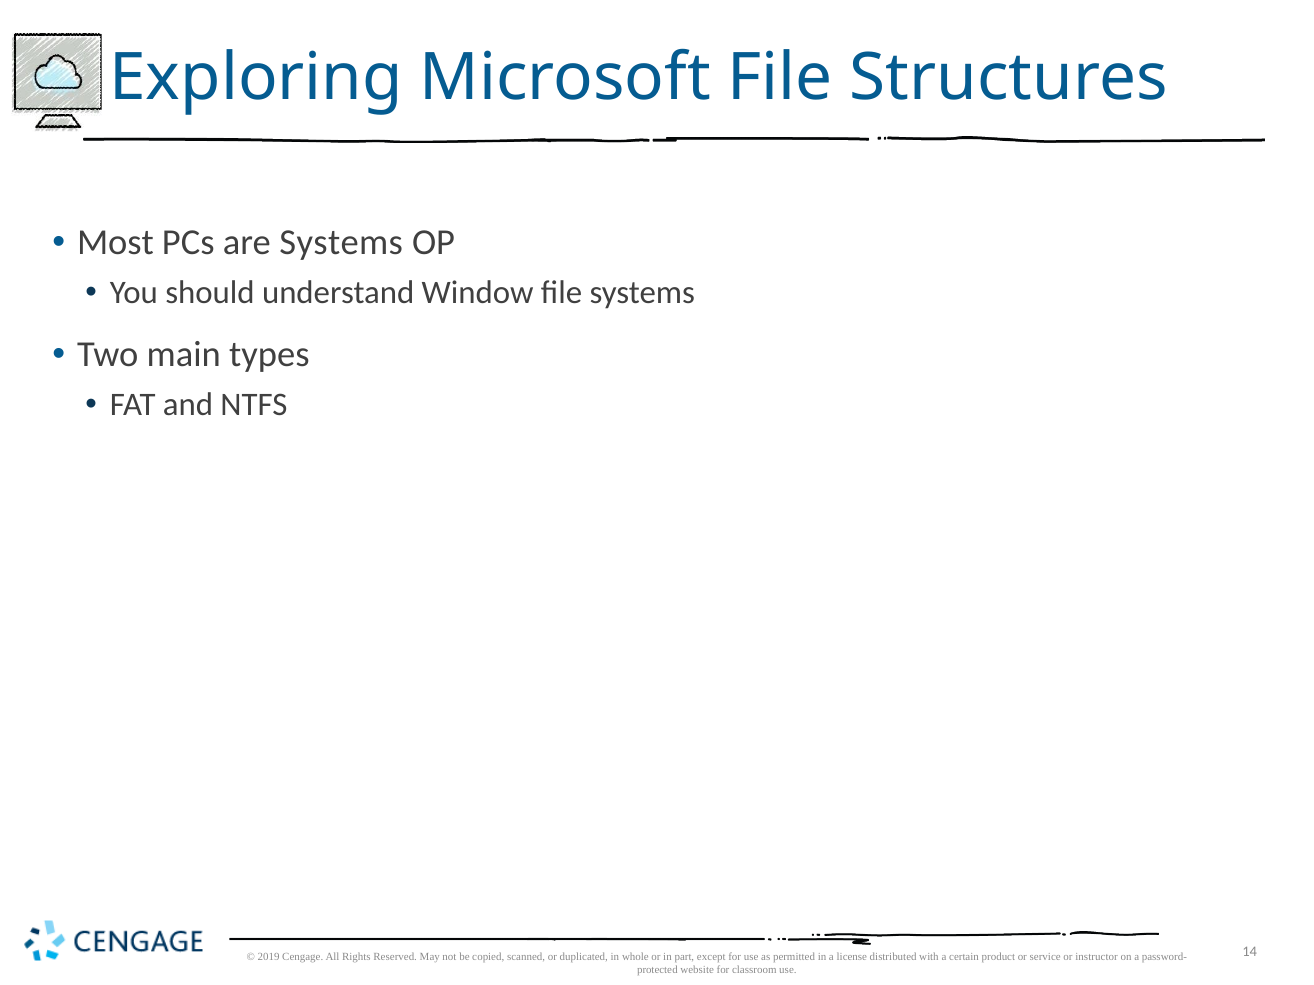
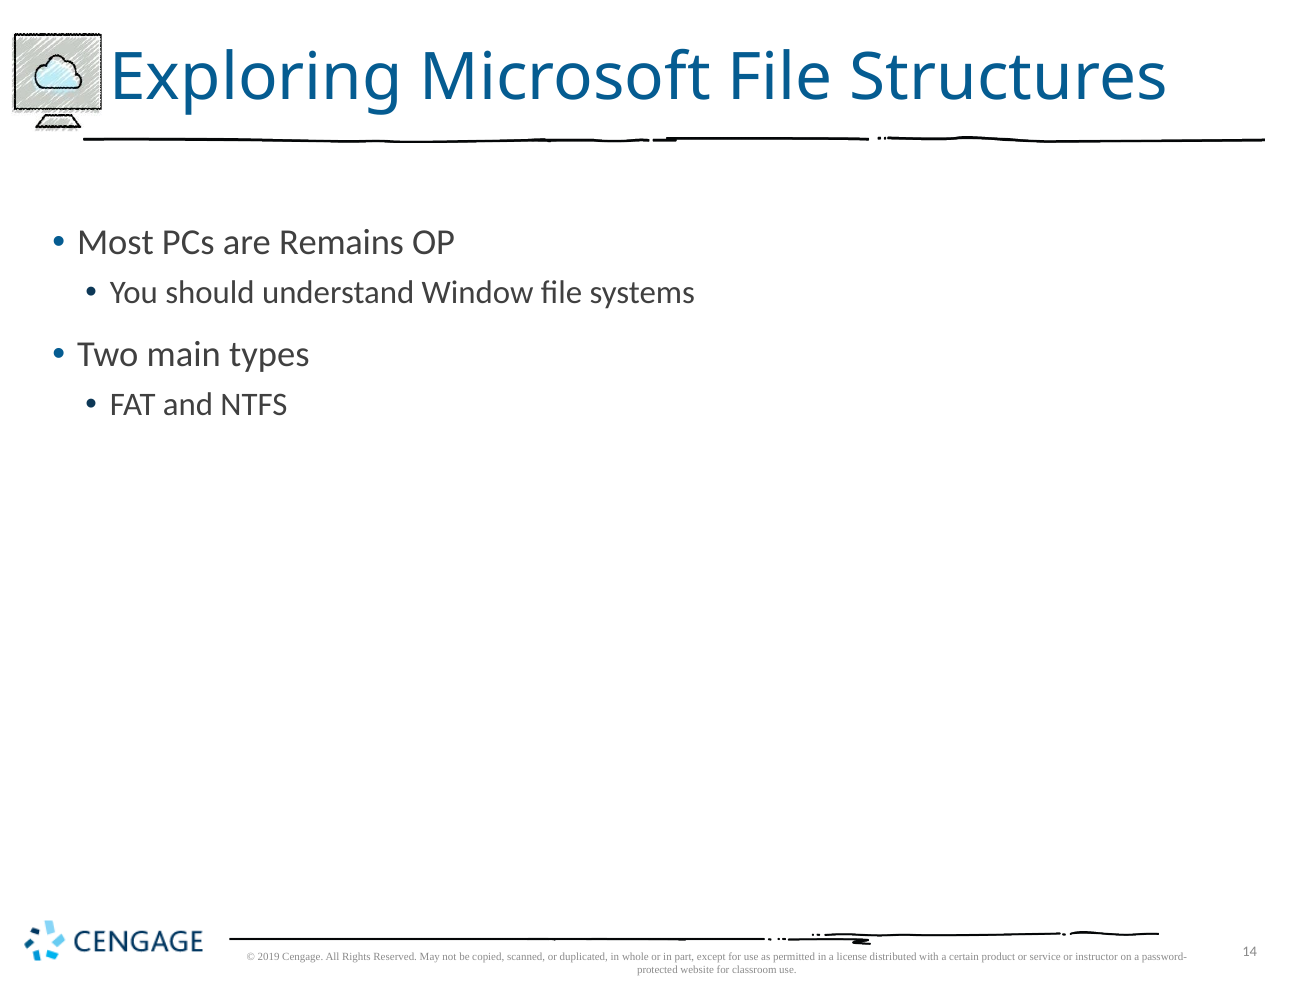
are Systems: Systems -> Remains (342, 242)
